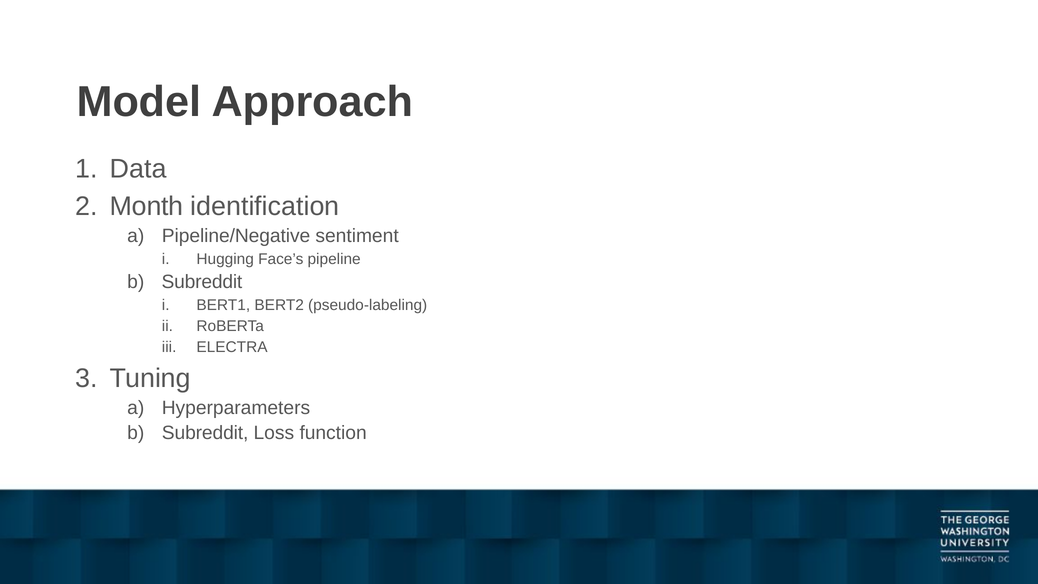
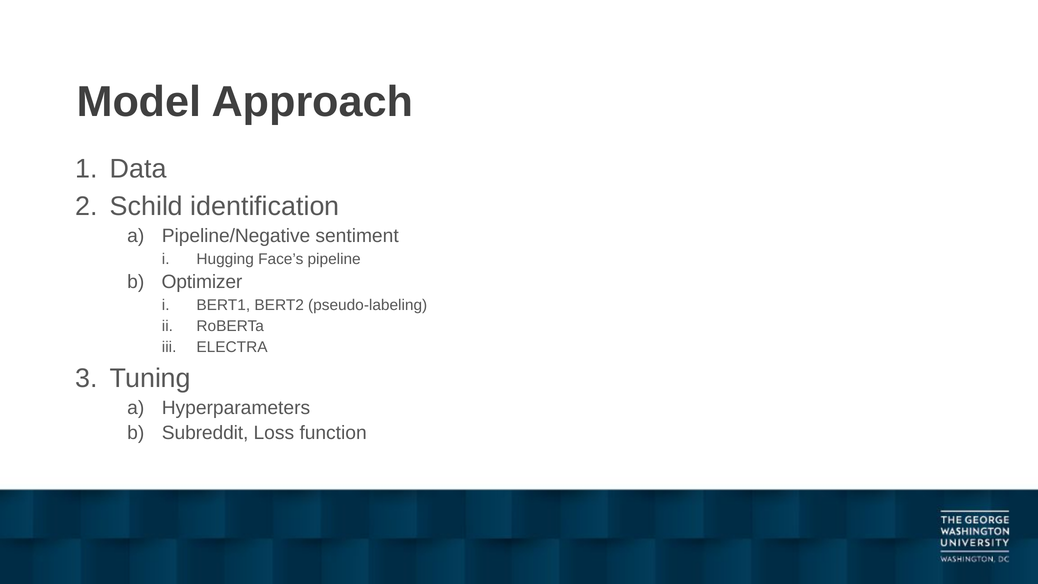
Month: Month -> Schild (146, 206)
Subreddit: Subreddit -> Optimizer (202, 282)
